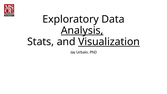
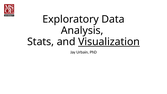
Analysis underline: present -> none (82, 30)
